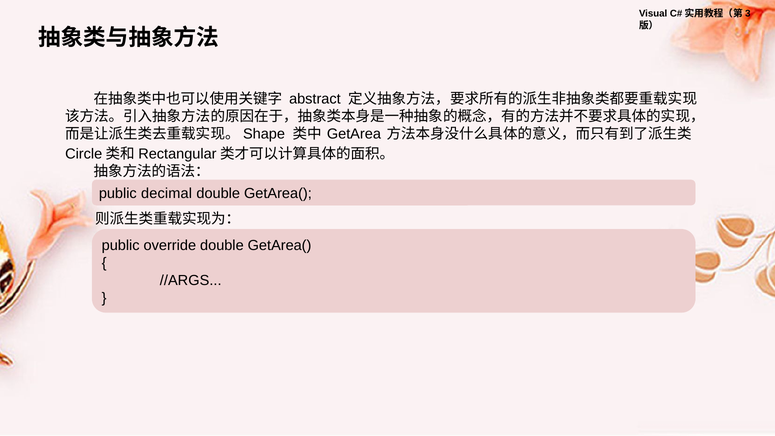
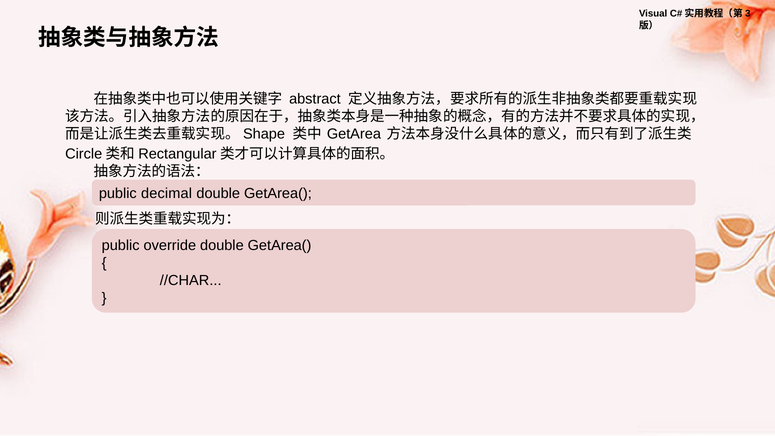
//ARGS: //ARGS -> //CHAR (191, 281)
